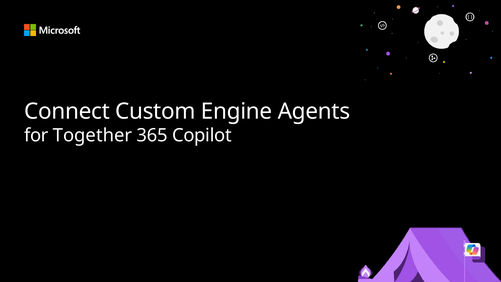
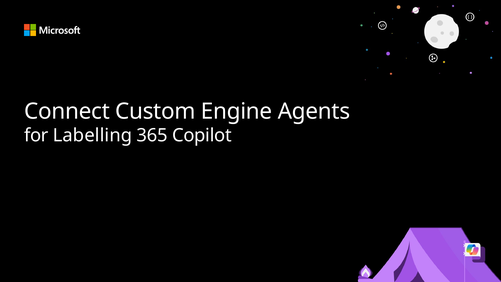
Together: Together -> Labelling (93, 135)
